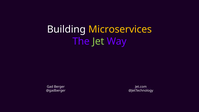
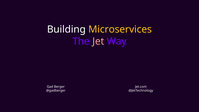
Jet colour: light green -> pink (98, 41)
